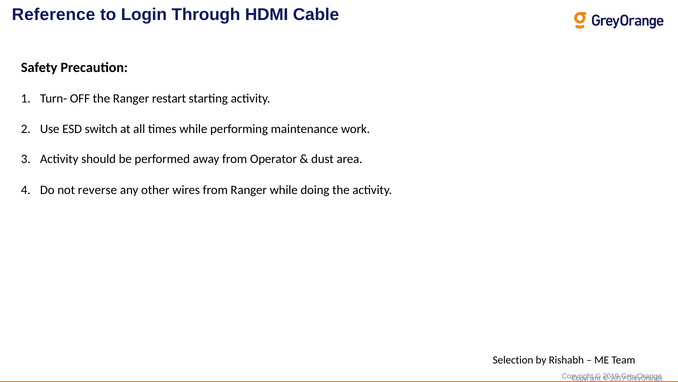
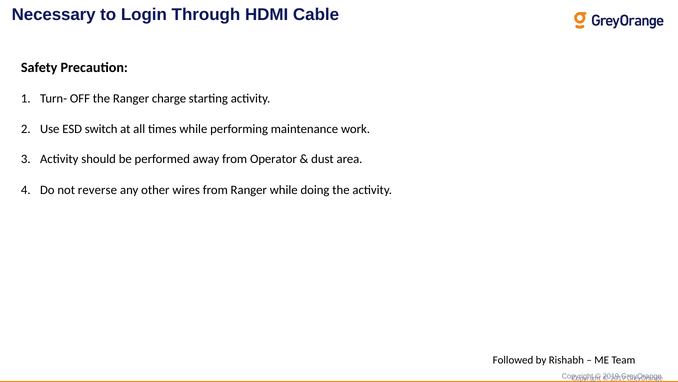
Reference: Reference -> Necessary (54, 14)
restart: restart -> charge (169, 98)
Selection: Selection -> Followed (513, 360)
